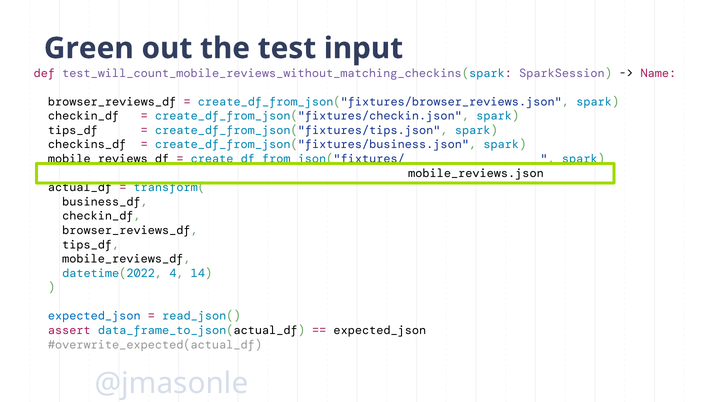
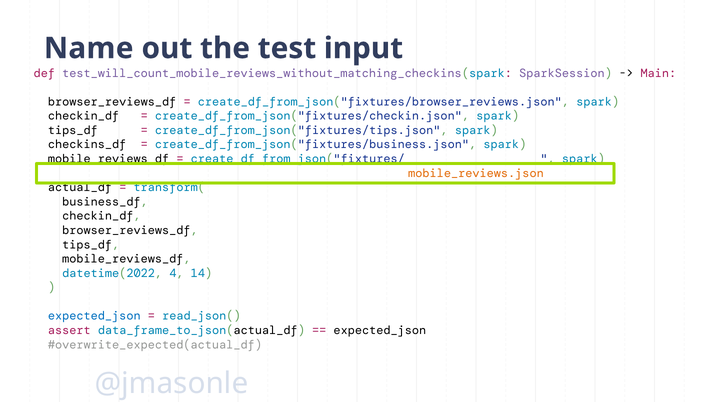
Green: Green -> Name (89, 48)
Name: Name -> Main (658, 73)
mobile_reviews.json colour: black -> orange (476, 173)
